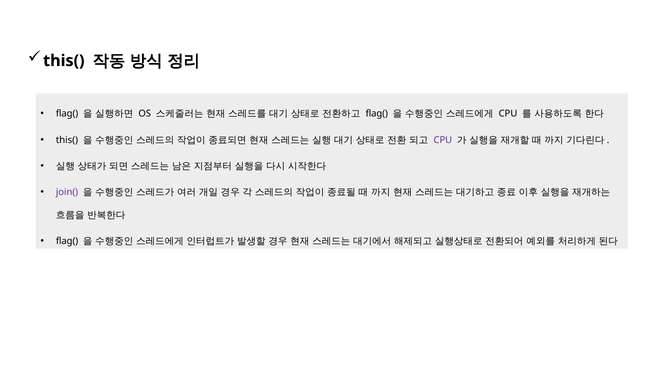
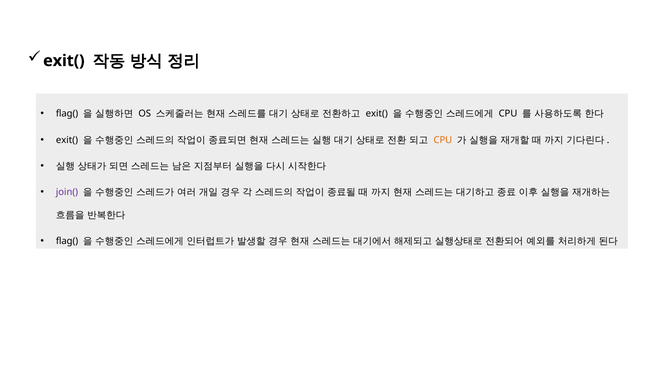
this(: this( -> exit( (64, 61)
flag(: flag( -> exit( (377, 114)
this(: this( -> exit( (67, 140)
CPU colour: purple -> orange (443, 140)
